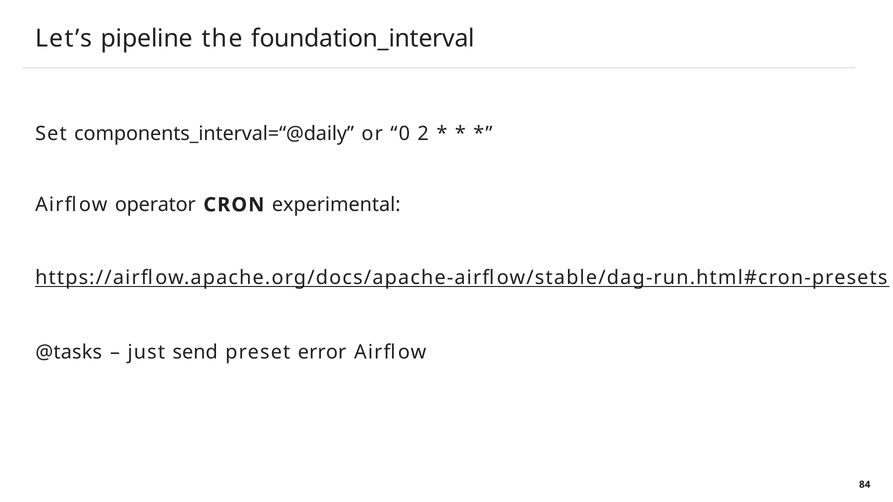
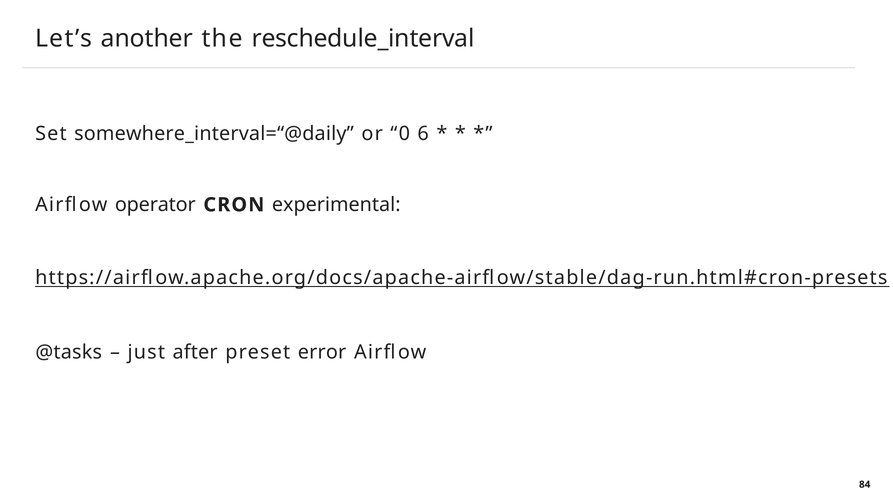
pipeline: pipeline -> another (147, 39)
foundation_interval: foundation_interval -> reschedule_interval (363, 39)
components_interval=“@daily: components_interval=“@daily -> somewhere_interval=“@daily (214, 134)
2: 2 -> 6 (423, 134)
send: send -> after (195, 352)
